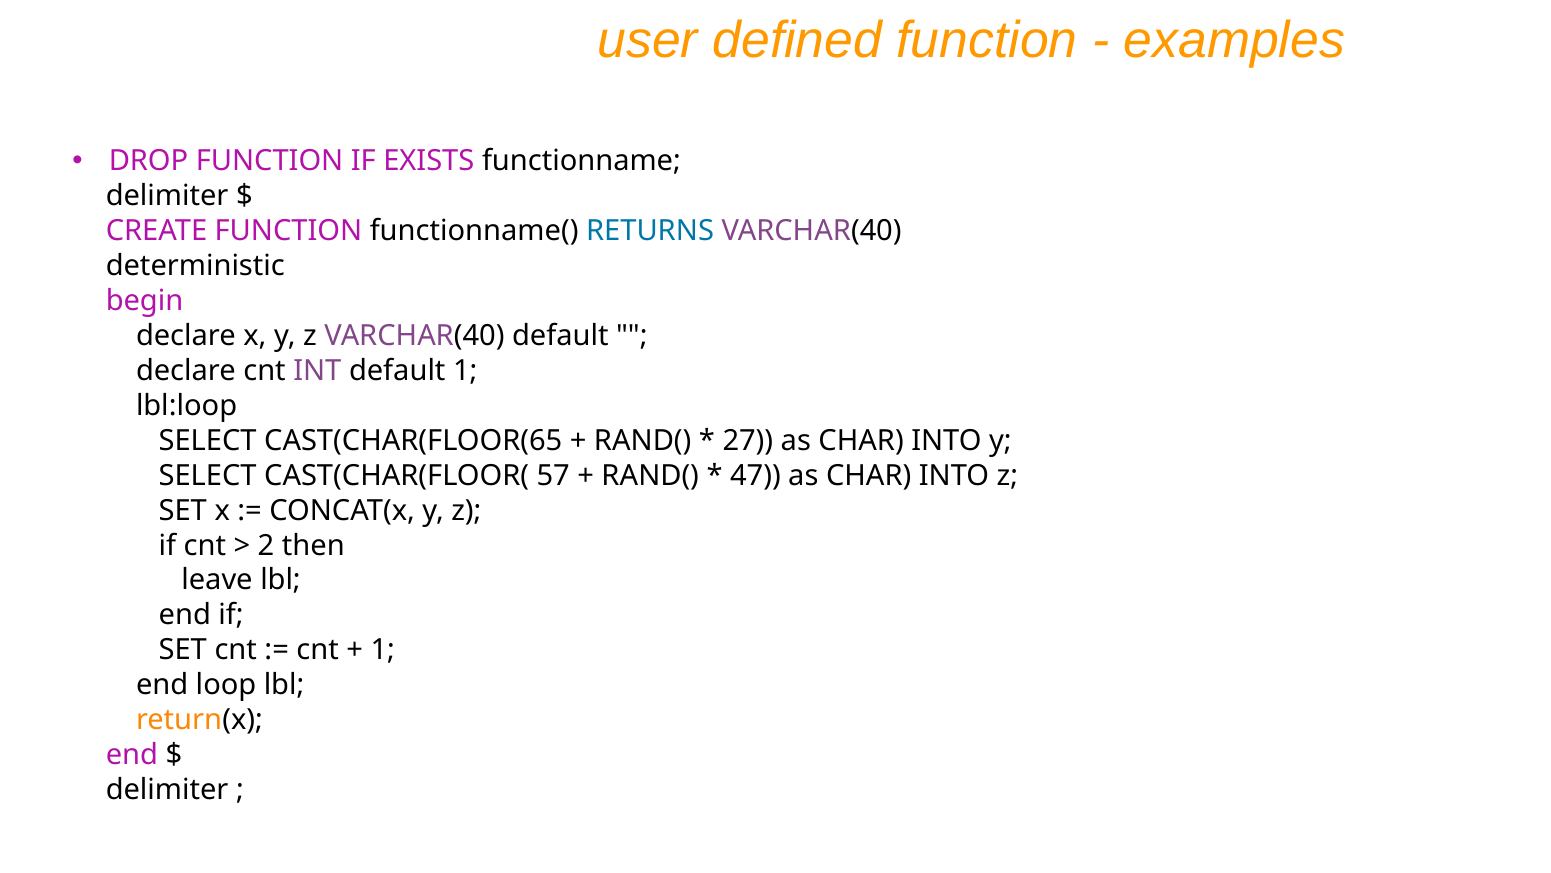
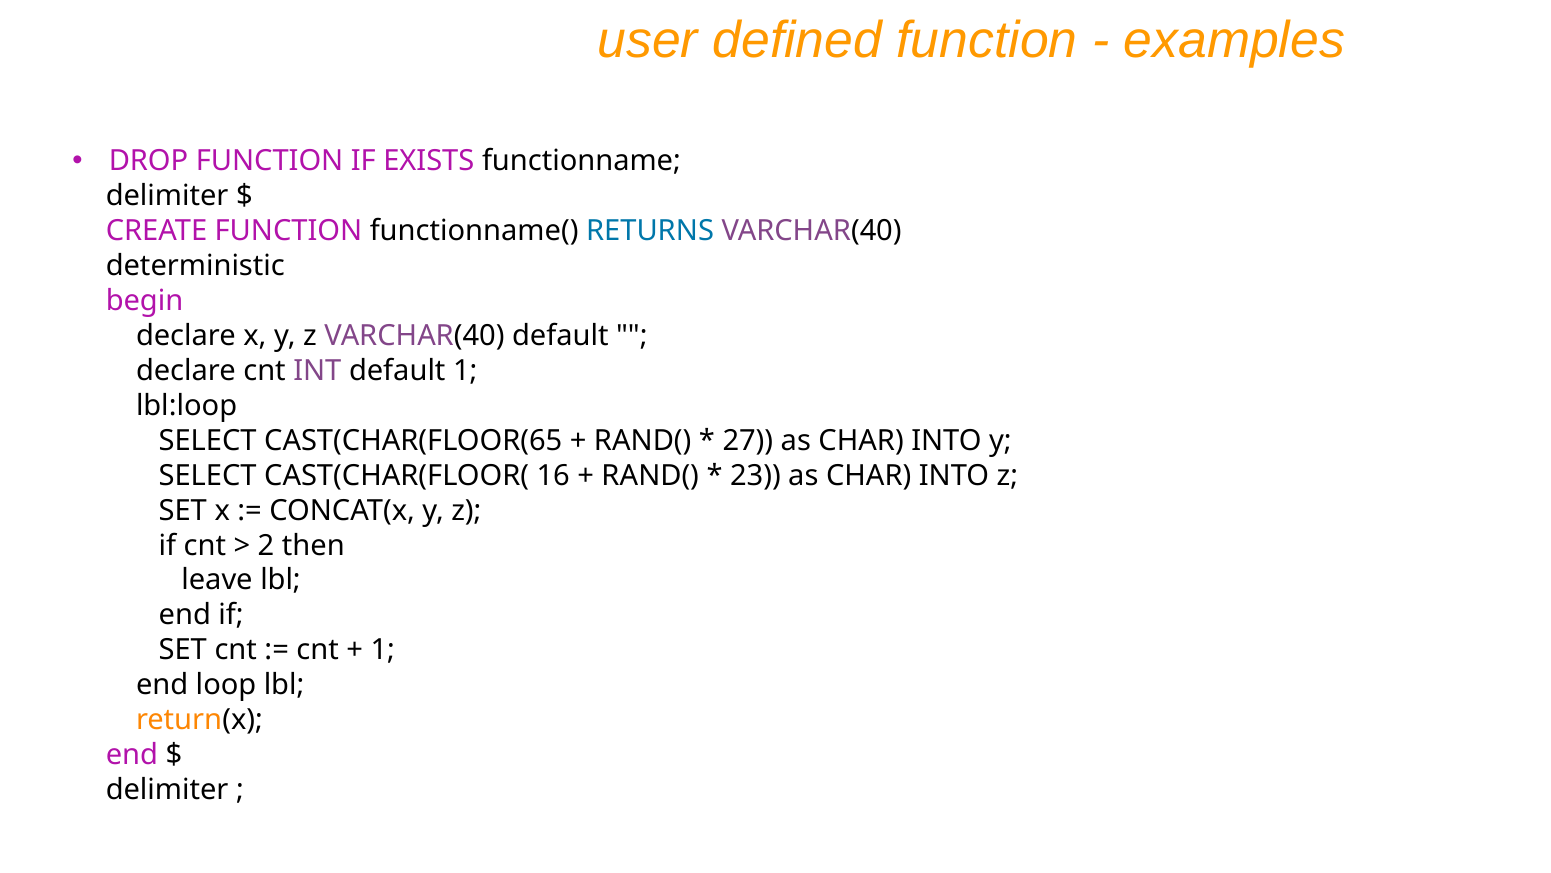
57: 57 -> 16 (553, 475)
47: 47 -> 23 (755, 475)
